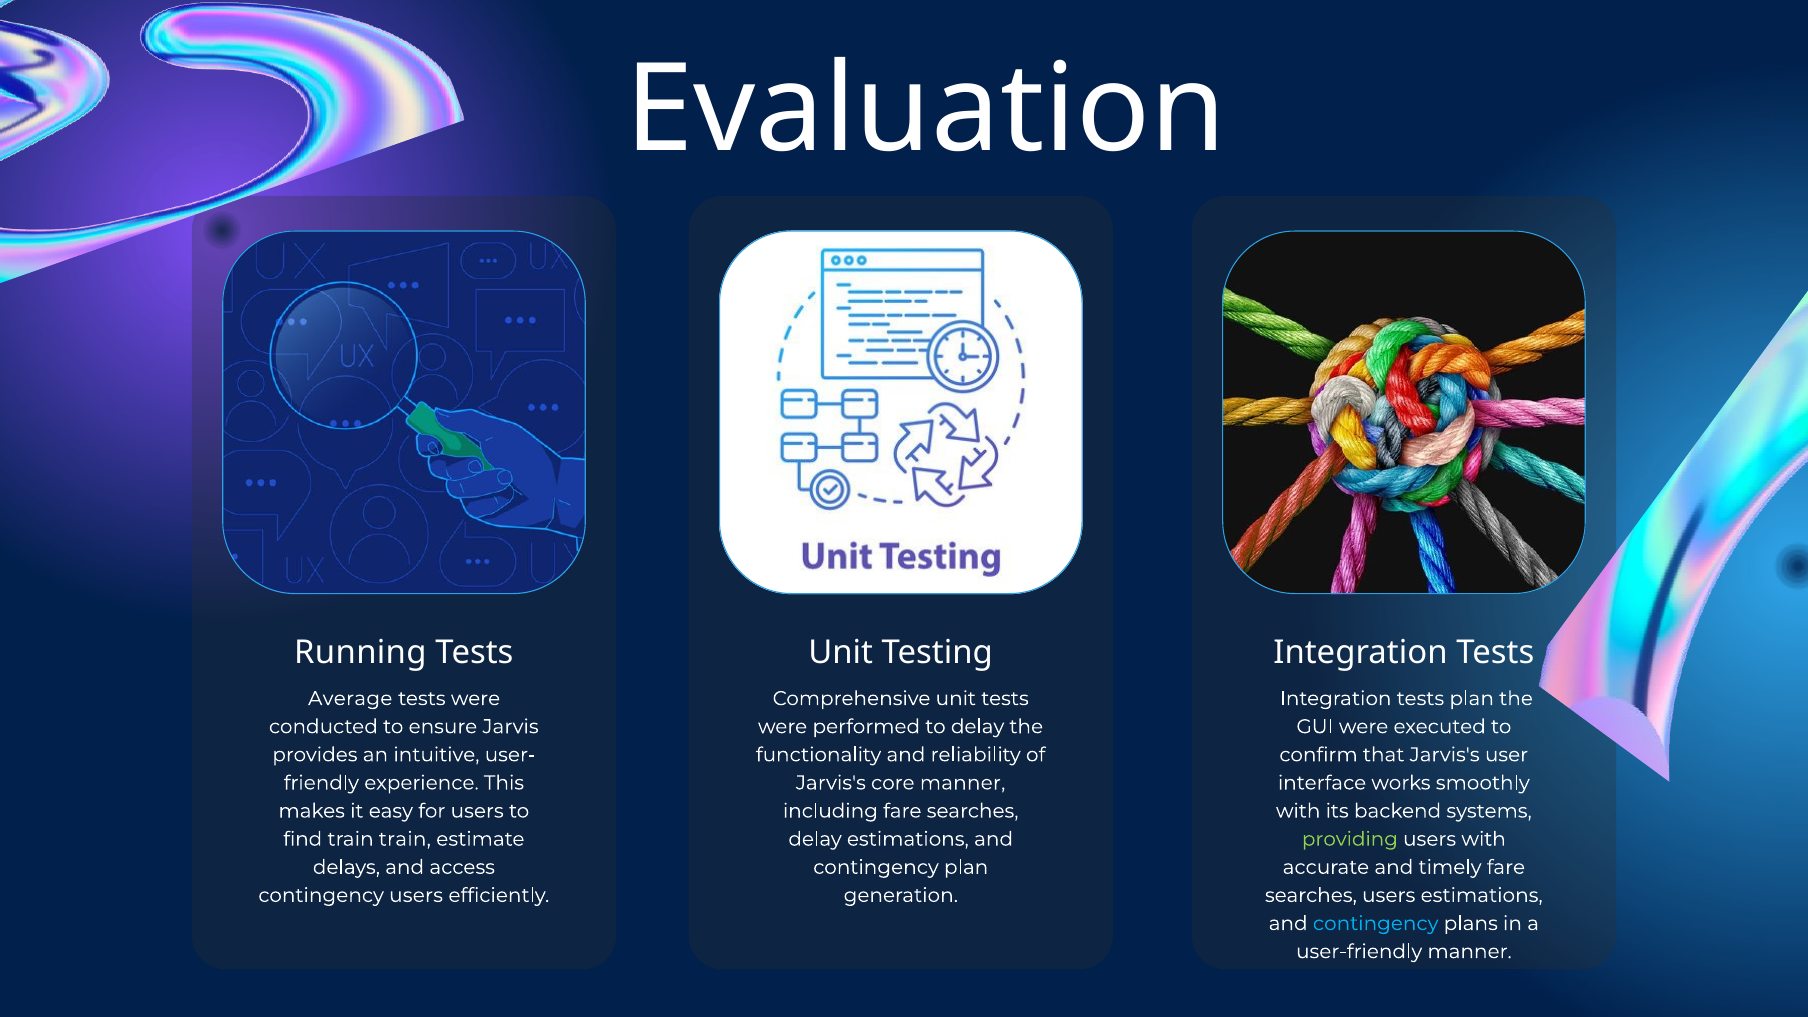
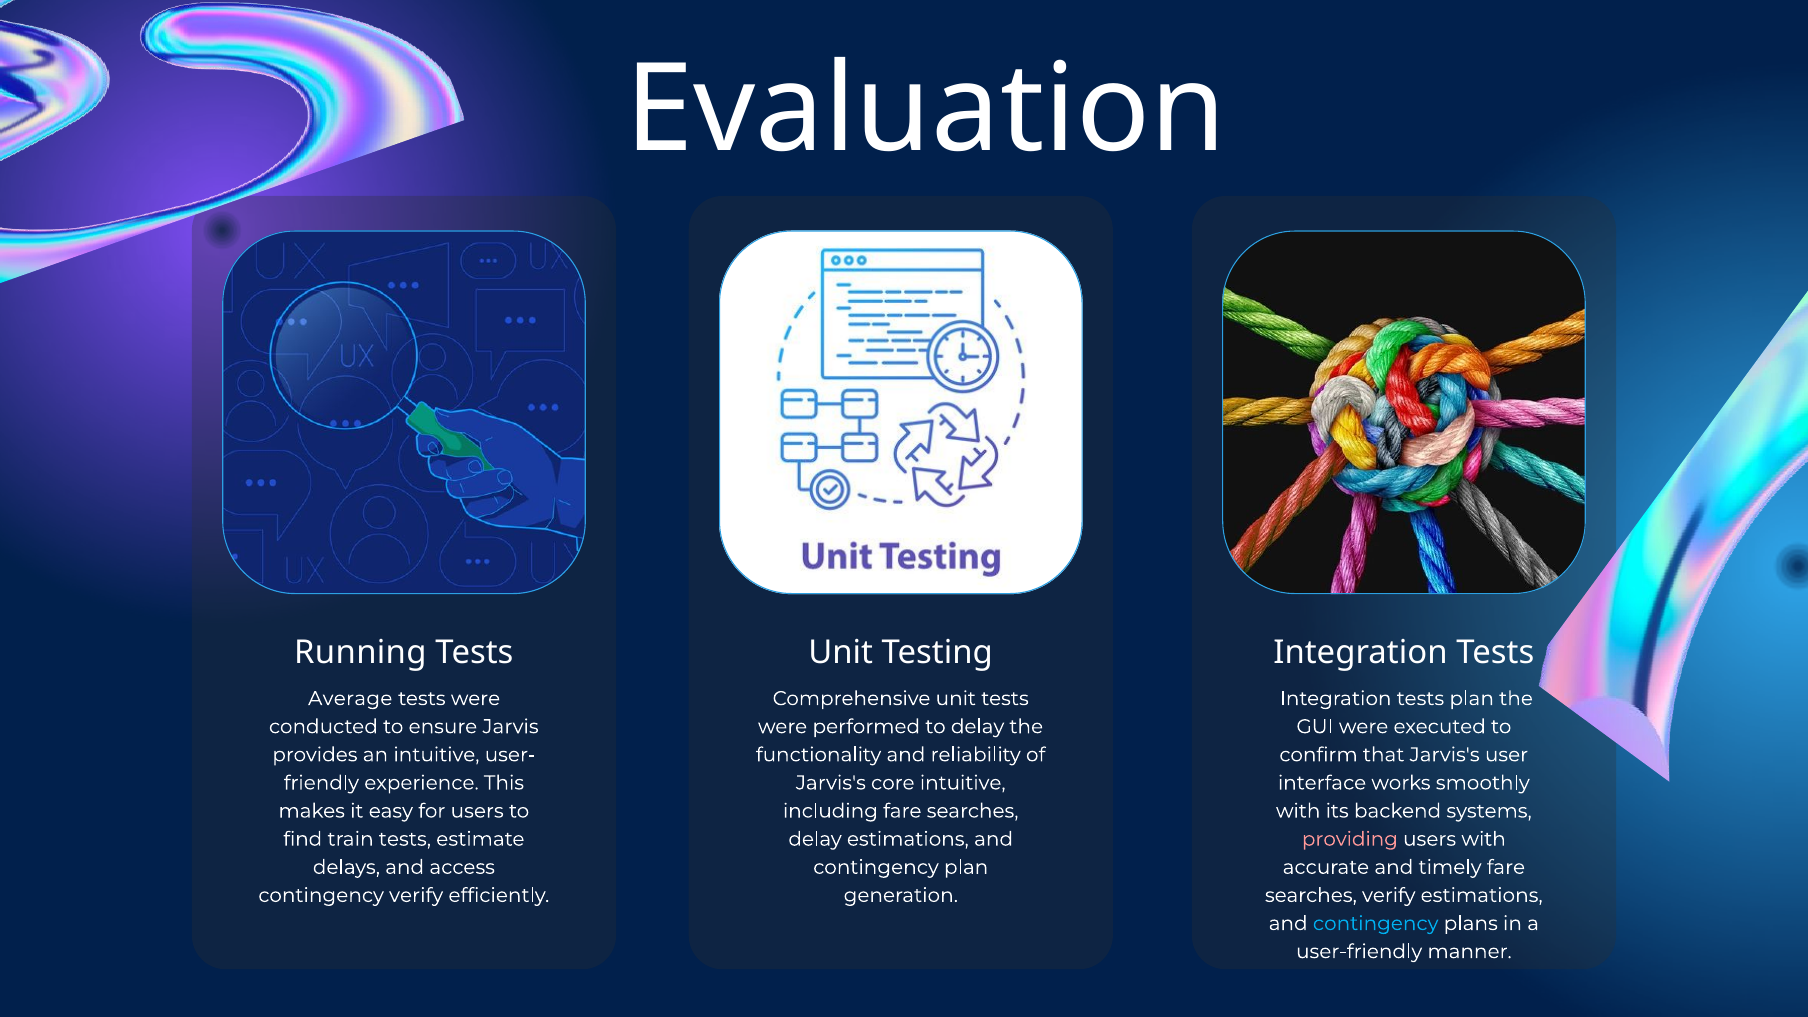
core manner: manner -> intuitive (963, 783)
train train: train -> tests (405, 839)
providing colour: light green -> pink (1350, 839)
contingency users: users -> verify (416, 895)
searches users: users -> verify (1389, 895)
